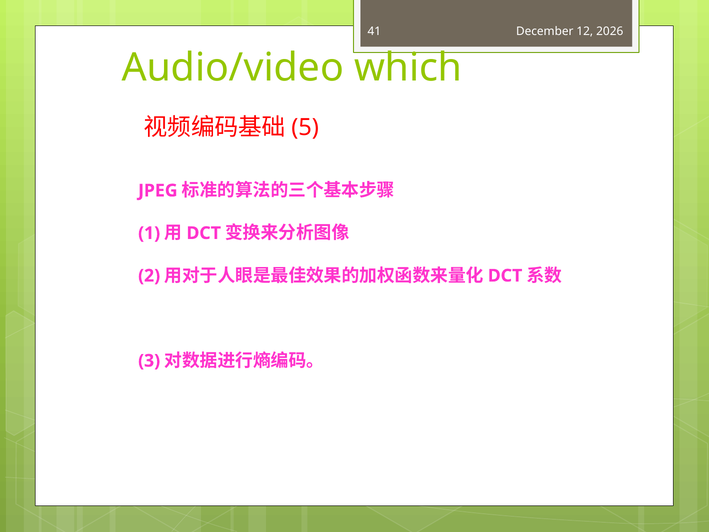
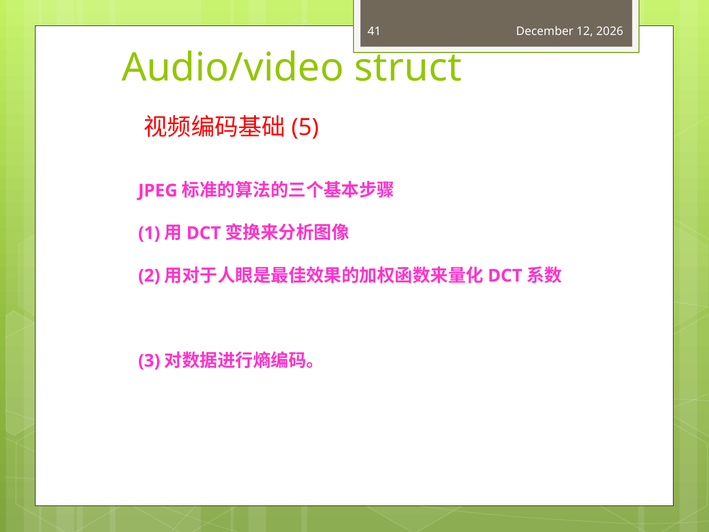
which: which -> struct (408, 68)
